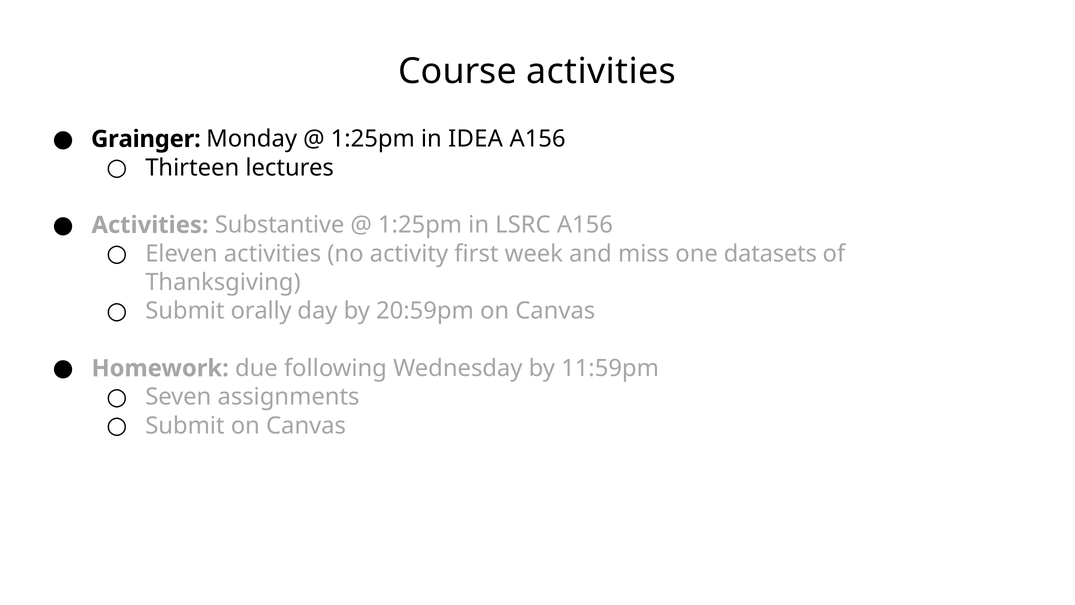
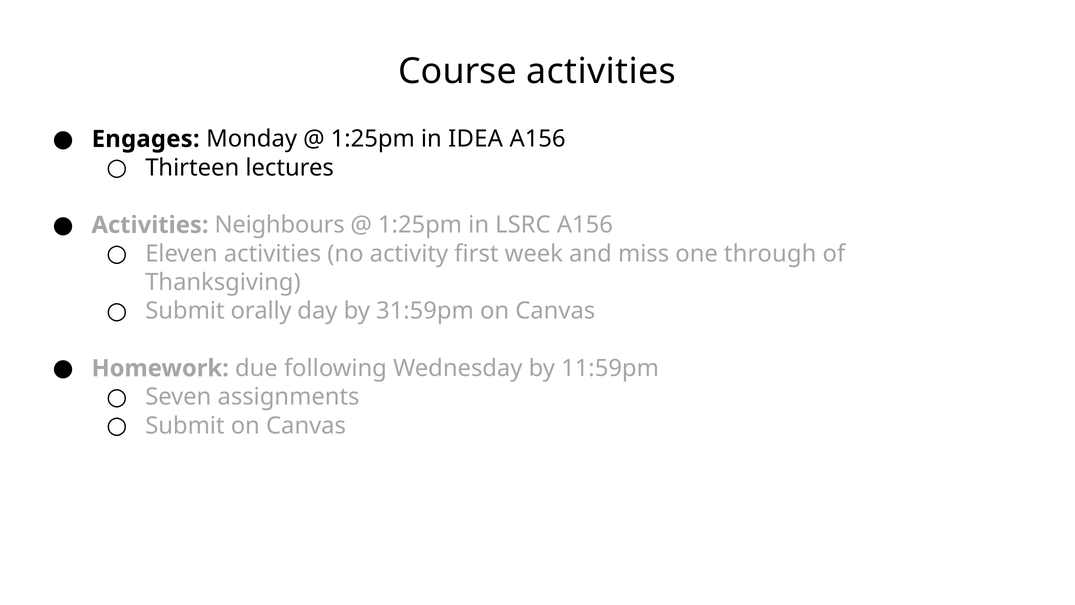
Grainger: Grainger -> Engages (146, 139)
Substantive: Substantive -> Neighbours (280, 225)
datasets: datasets -> through (770, 254)
20:59pm: 20:59pm -> 31:59pm (425, 311)
